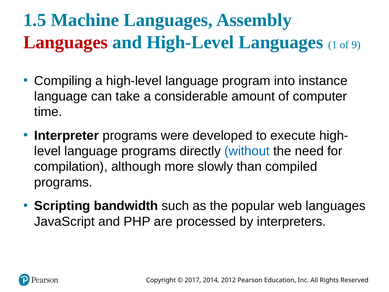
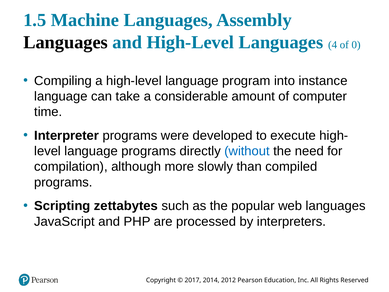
Languages colour: red -> black (66, 42)
1: 1 -> 4 (333, 45)
9: 9 -> 0 (356, 45)
bandwidth: bandwidth -> zettabytes (126, 206)
